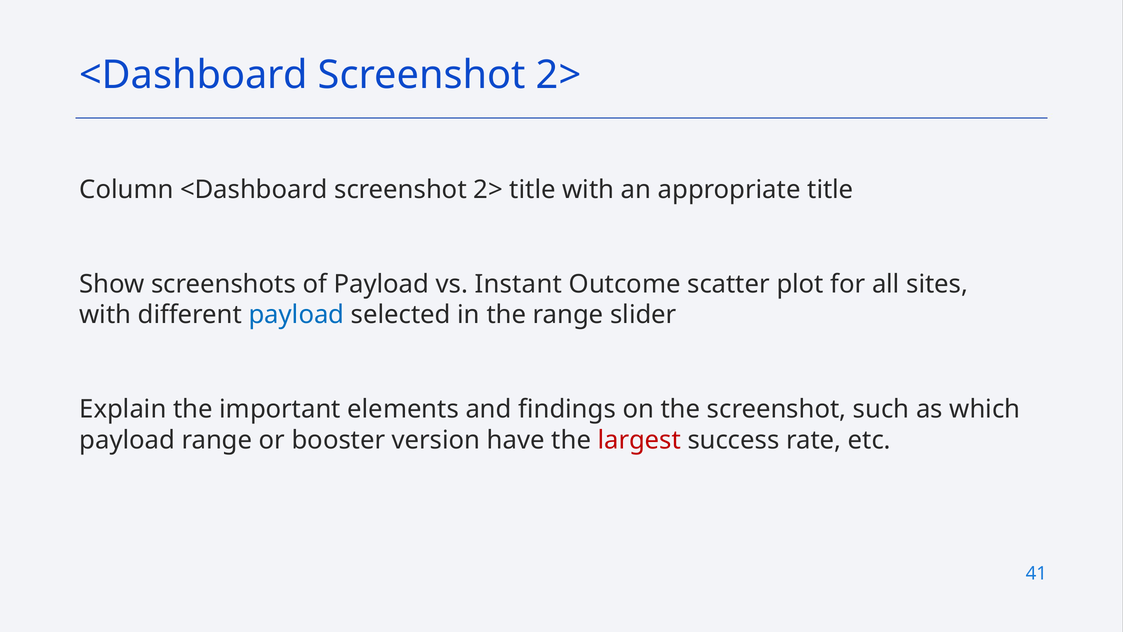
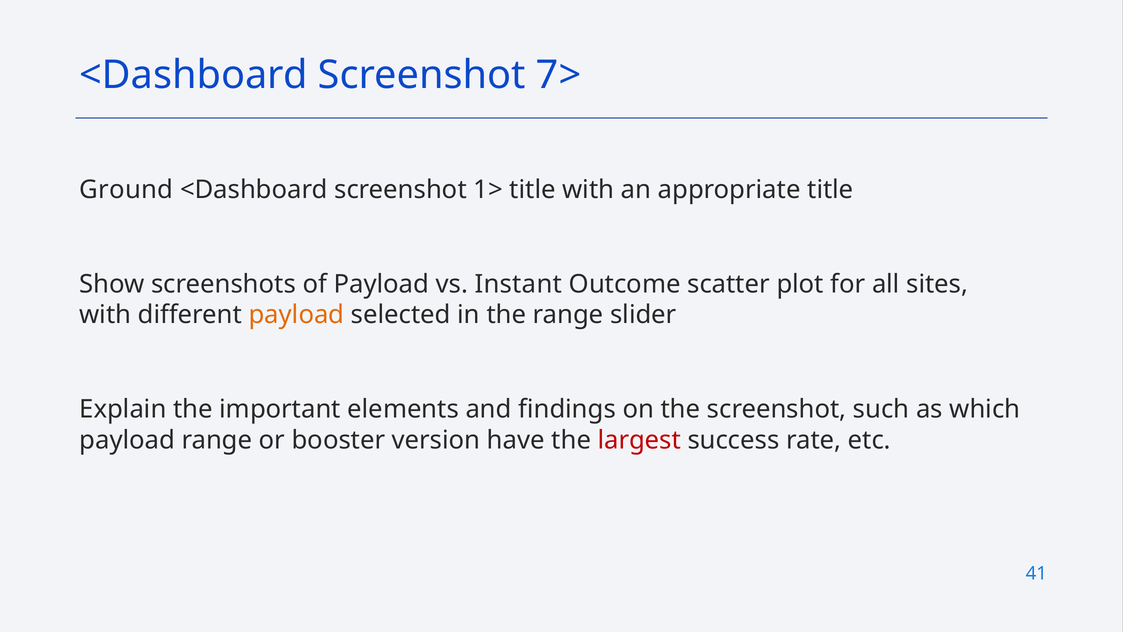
2>: 2> -> 7> (559, 75)
Column: Column -> Ground (126, 190)
2>: 2> -> 1> (488, 190)
payload colour: blue -> orange (297, 315)
